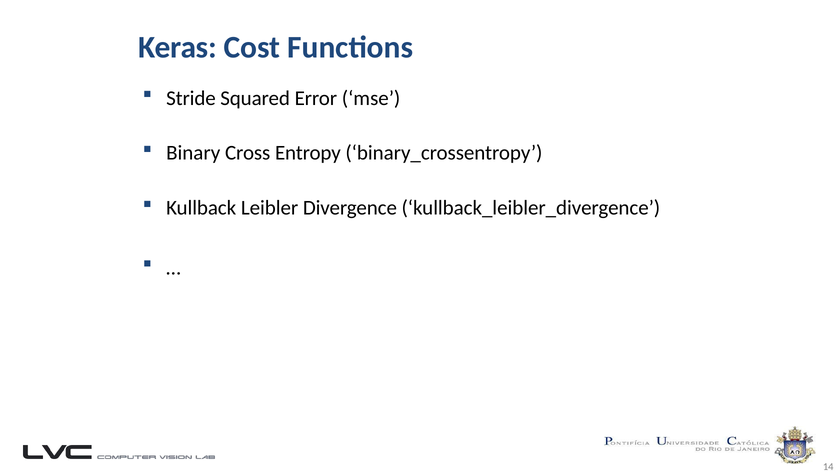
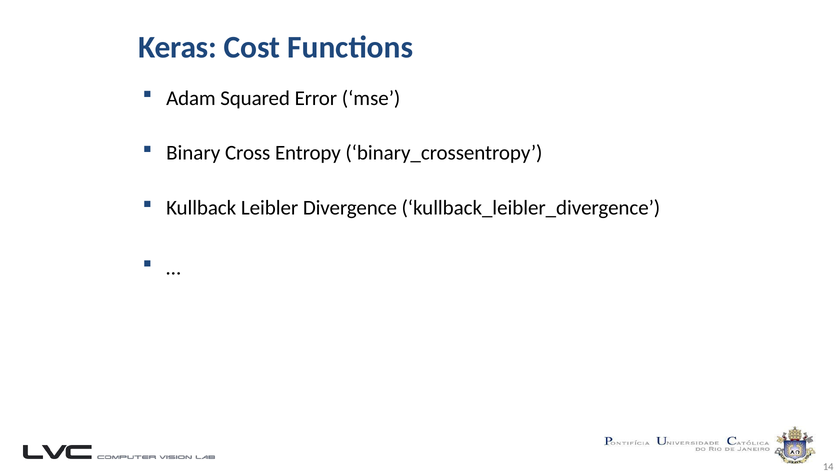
Stride: Stride -> Adam (191, 98)
